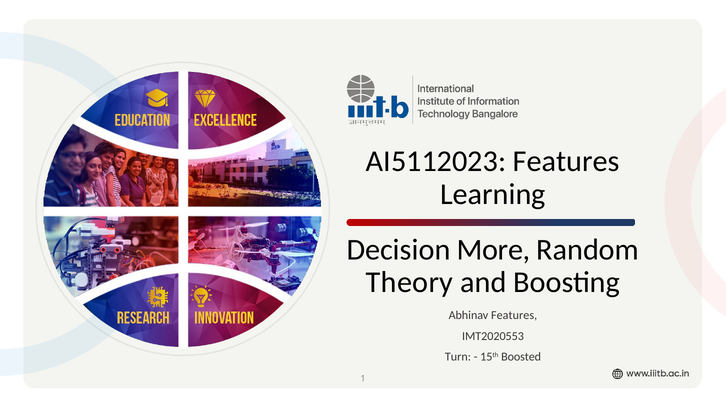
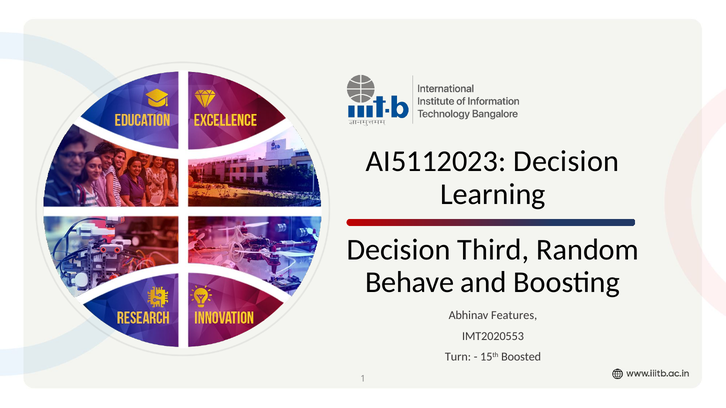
AI5112023 Features: Features -> Decision (566, 162)
More: More -> Third (493, 250)
Theory: Theory -> Behave (410, 282)
